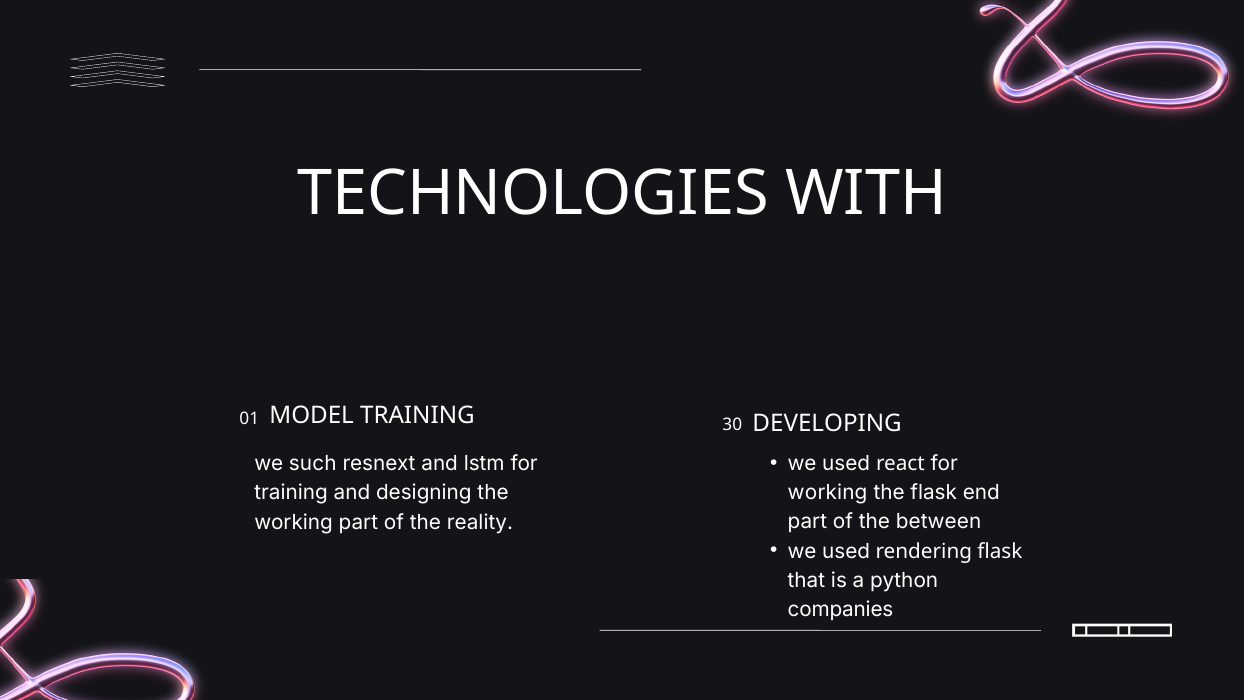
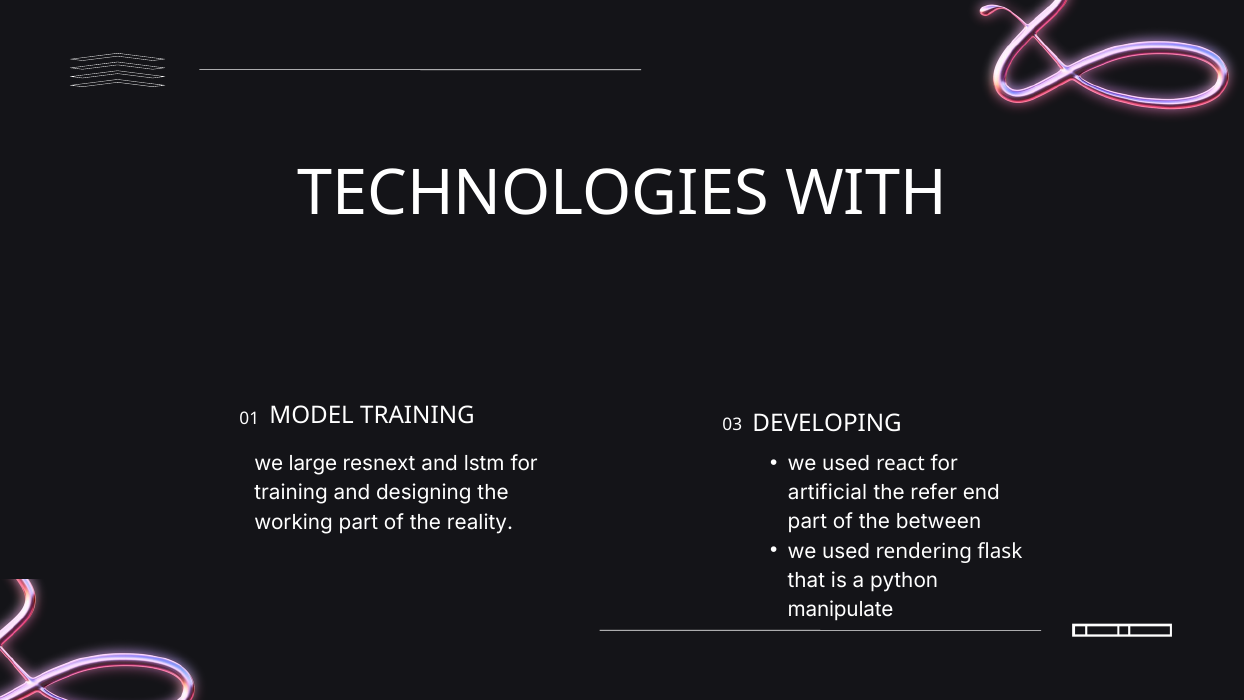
30: 30 -> 03 (732, 425)
such: such -> large (313, 464)
working: working -> artificial (828, 493)
the flask: flask -> refer (934, 493)
companies: companies -> manipulate (841, 609)
